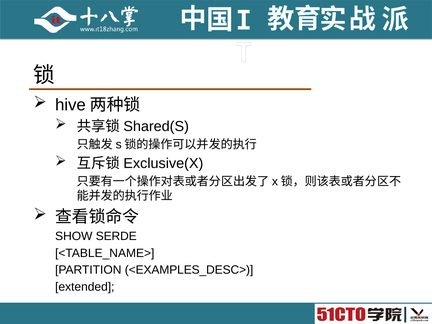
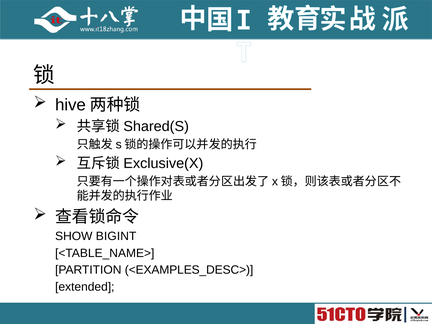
SERDE: SERDE -> BIGINT (116, 236)
